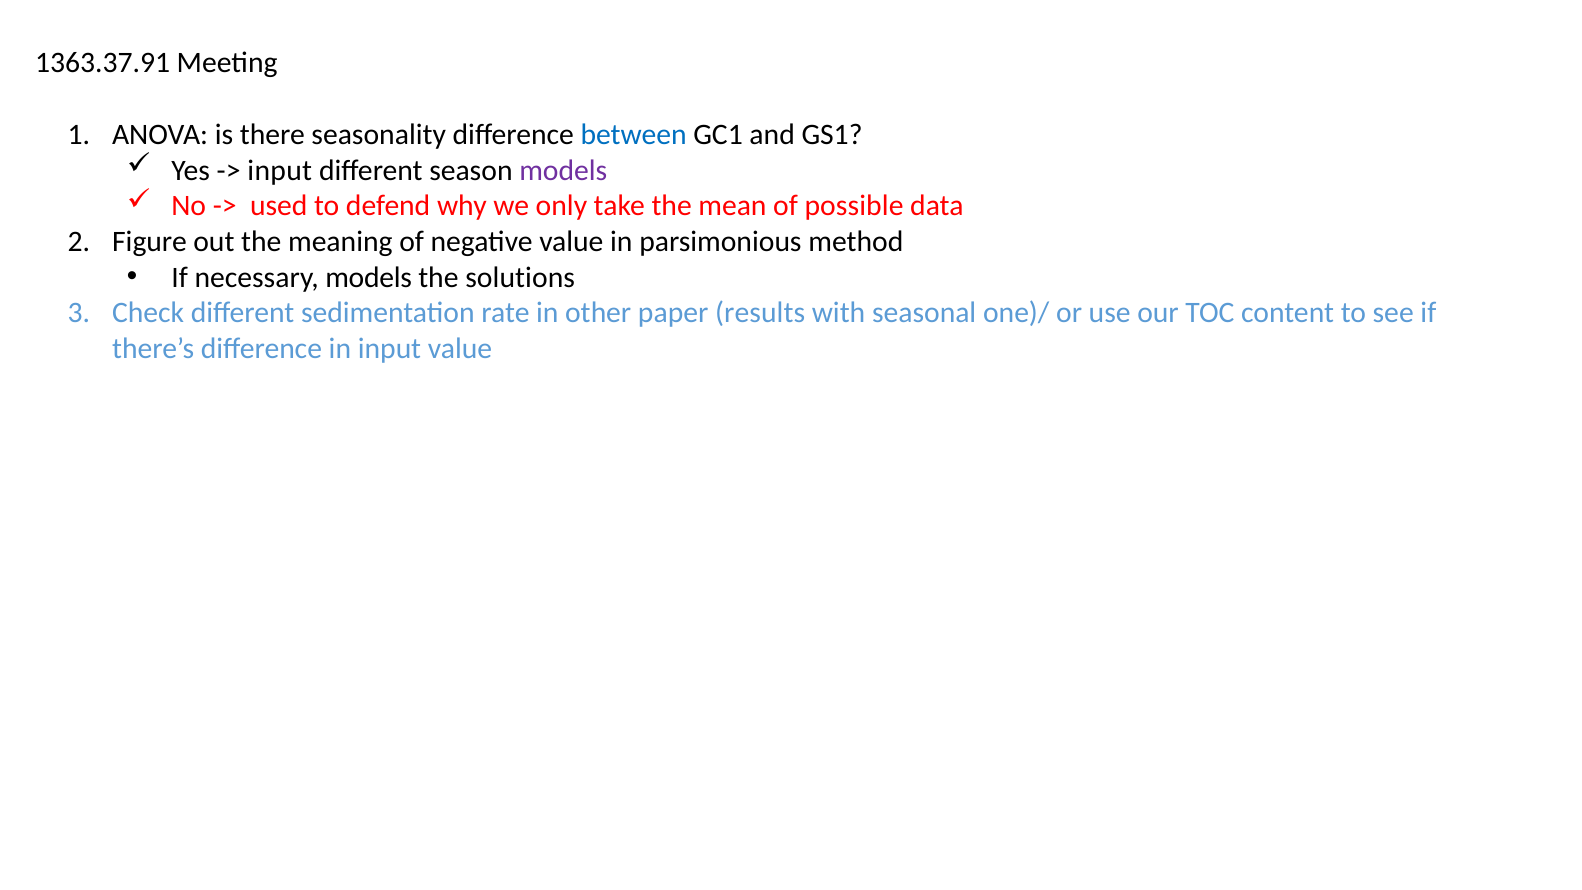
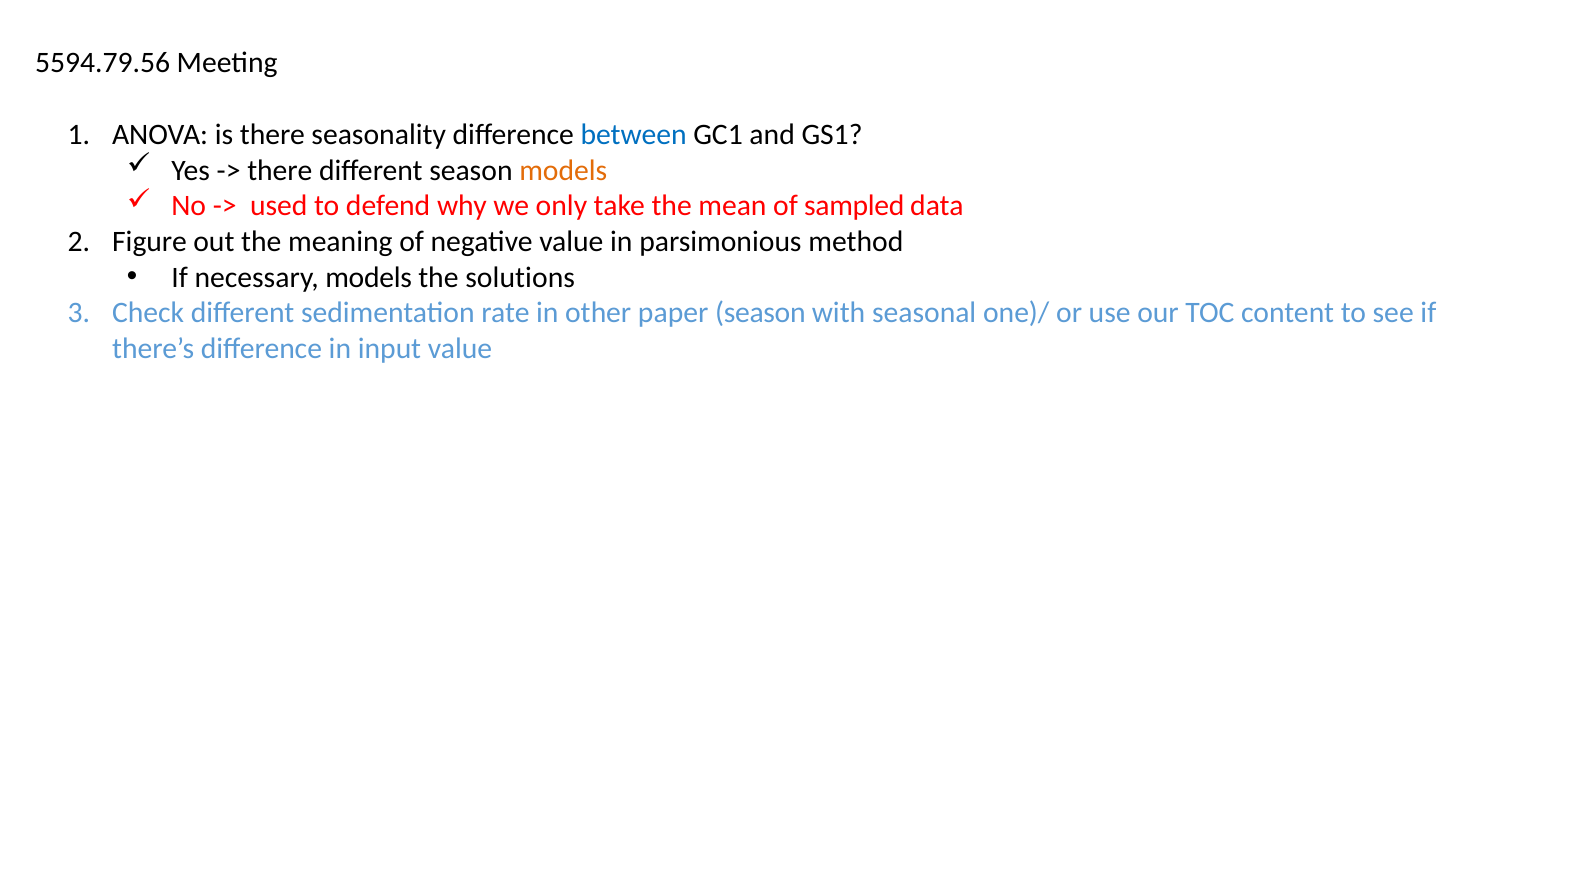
1363.37.91: 1363.37.91 -> 5594.79.56 (103, 63)
input: input -> there (280, 171)
models colour: purple -> orange (563, 171)
possible: possible -> sampled (854, 206)
paper results: results -> season (760, 313)
